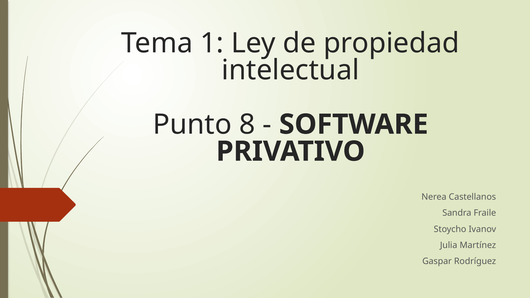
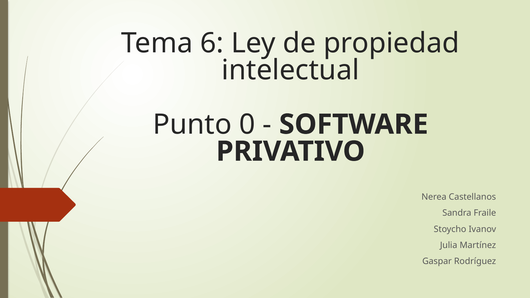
1: 1 -> 6 (212, 43)
8: 8 -> 0 (247, 124)
